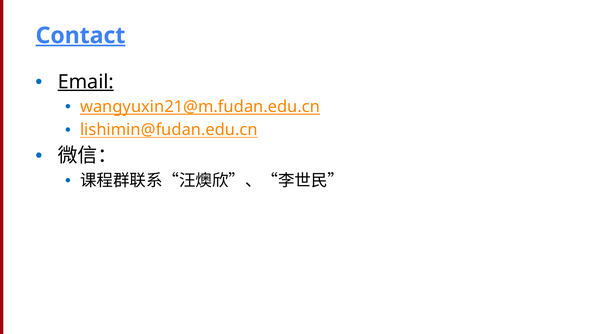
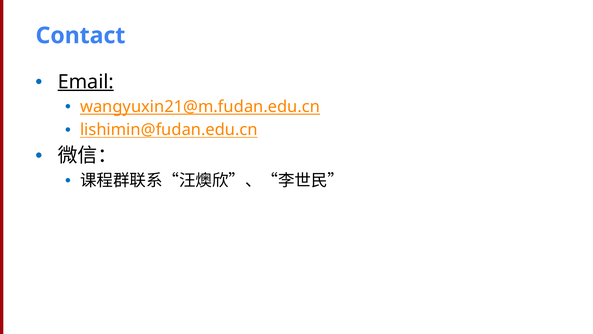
Contact underline: present -> none (80, 36)
